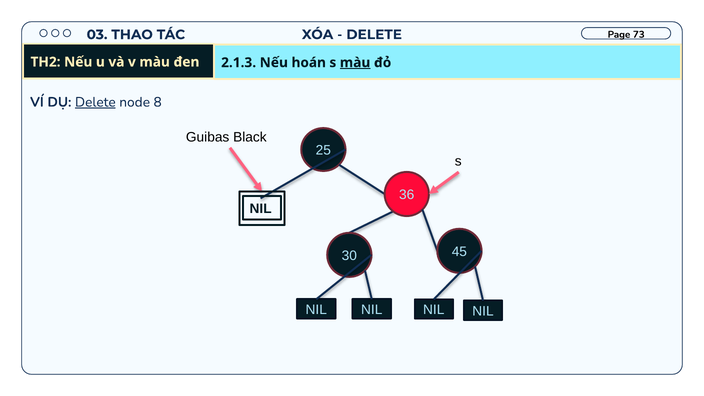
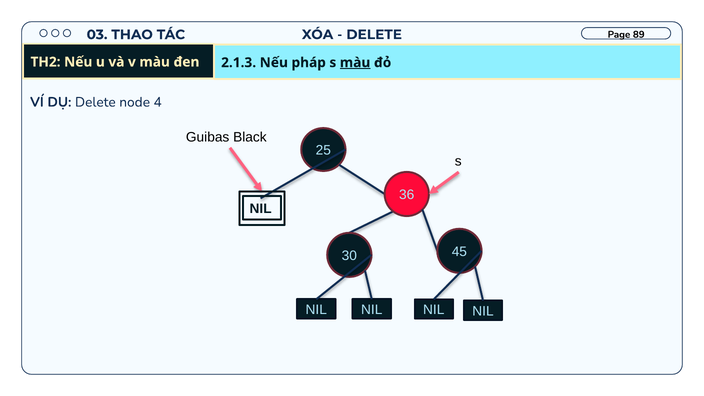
73: 73 -> 89 (639, 34)
hoán: hoán -> pháp (309, 63)
Delete underline: present -> none (95, 102)
8: 8 -> 4 (158, 102)
